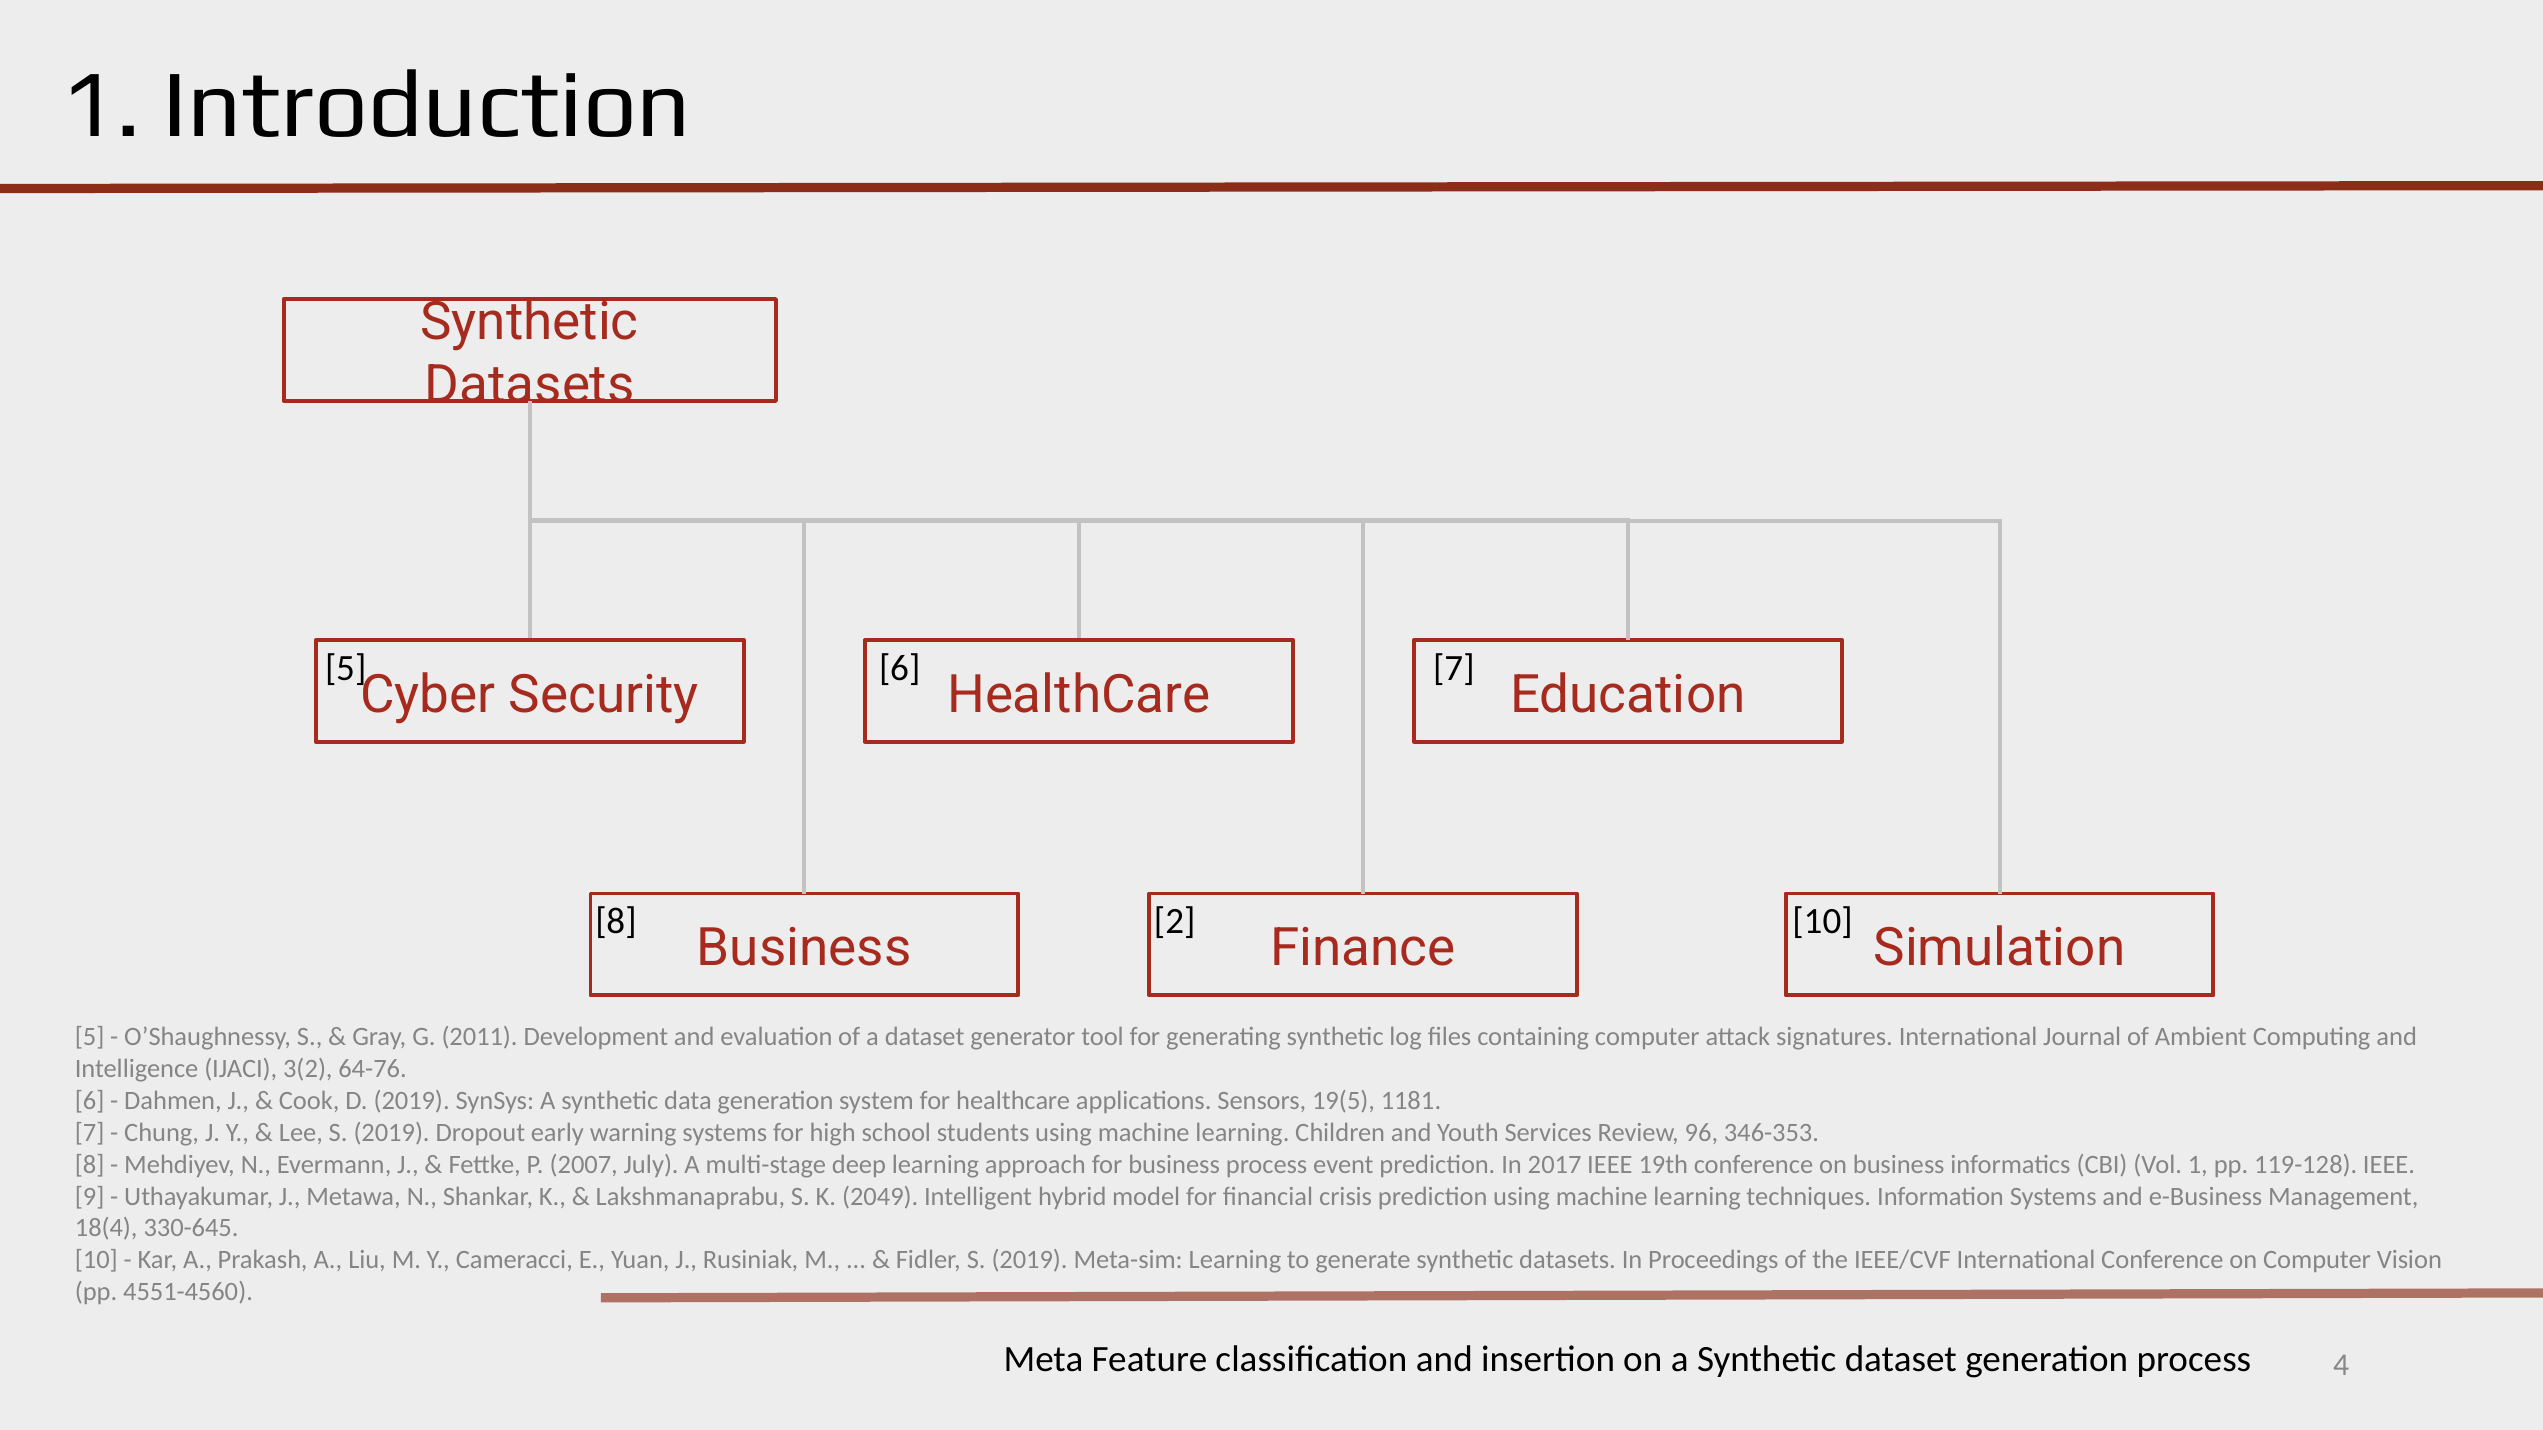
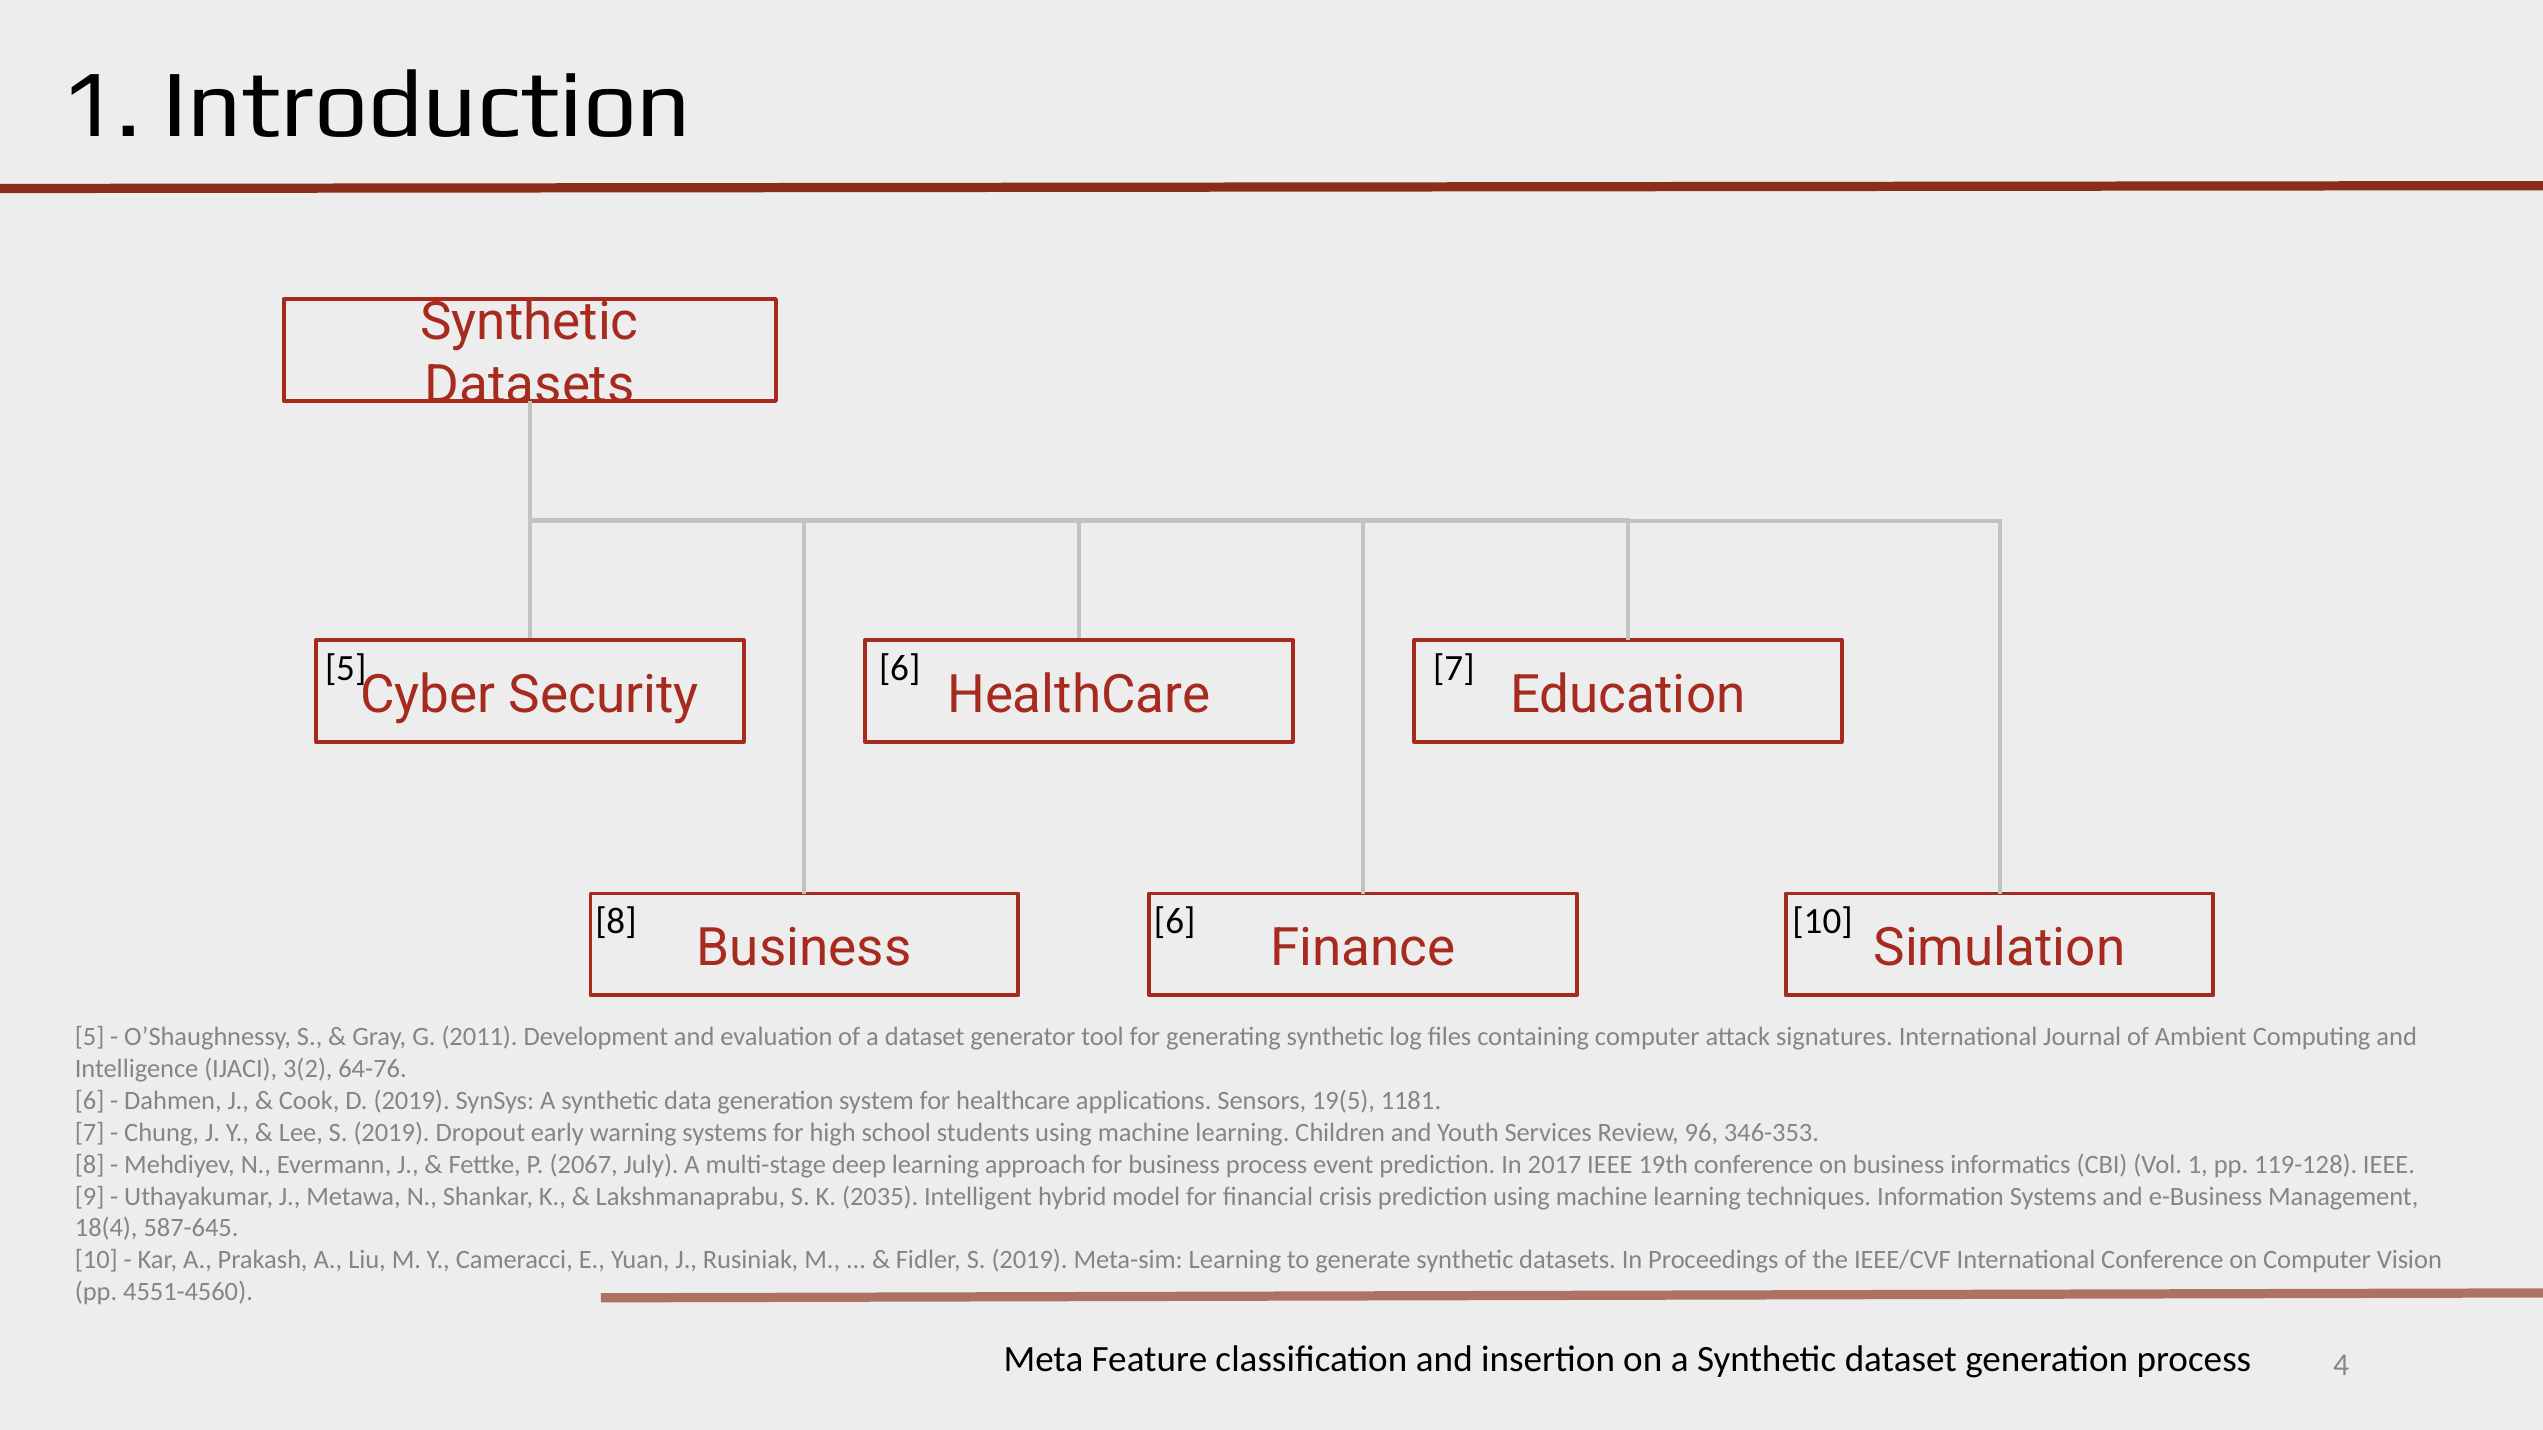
8 2: 2 -> 6 (1175, 921)
2007: 2007 -> 2067 (584, 1165)
2049: 2049 -> 2035 (880, 1197)
330-645: 330-645 -> 587-645 (191, 1229)
